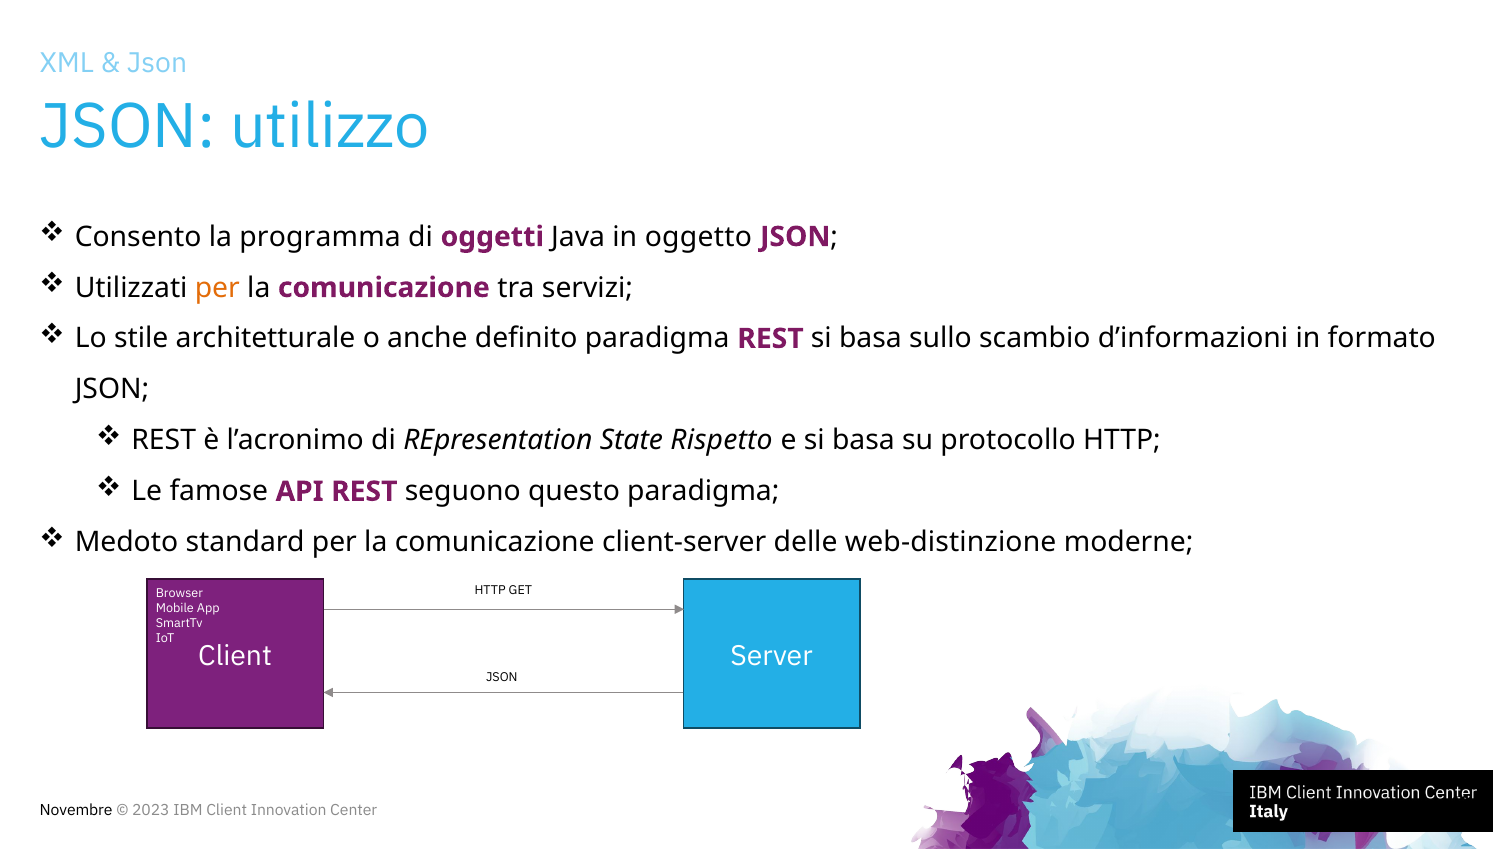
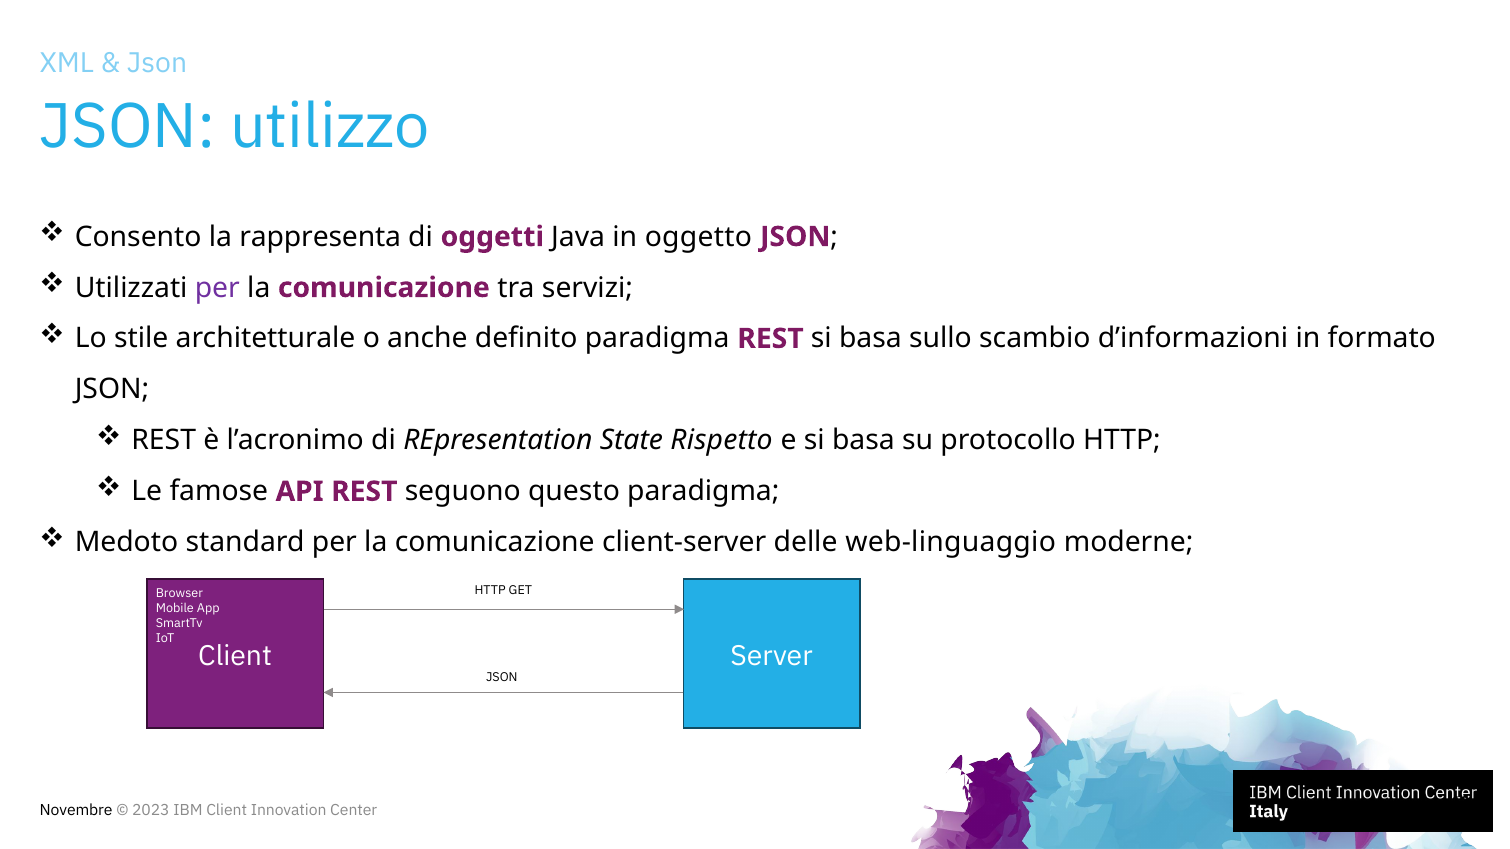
programma: programma -> rappresenta (320, 237)
per colour: orange -> purple (217, 288)
web-distinzione: web-distinzione -> web-linguaggio (951, 543)
